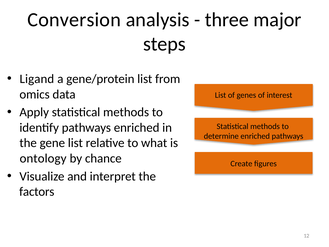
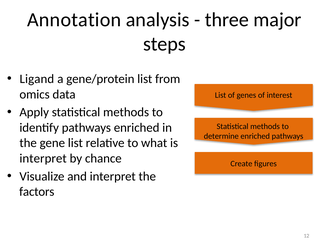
Conversion: Conversion -> Annotation (74, 20)
ontology: ontology -> interpret (43, 158)
